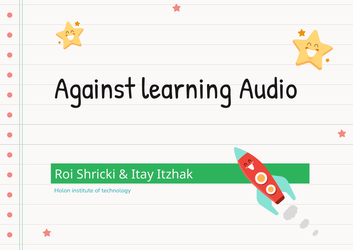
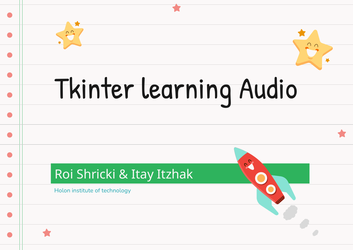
Against: Against -> Tkinter (95, 88)
